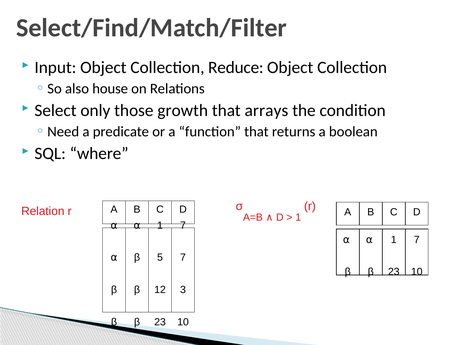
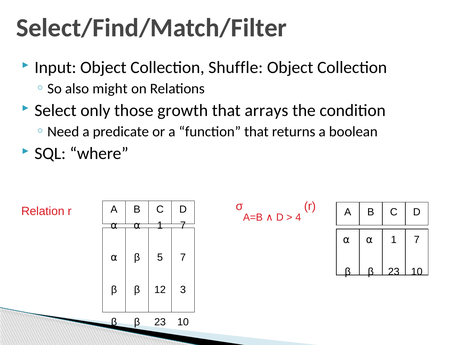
Reduce: Reduce -> Shuffle (236, 68)
house: house -> might (110, 89)
1: 1 -> 4 (298, 217)
